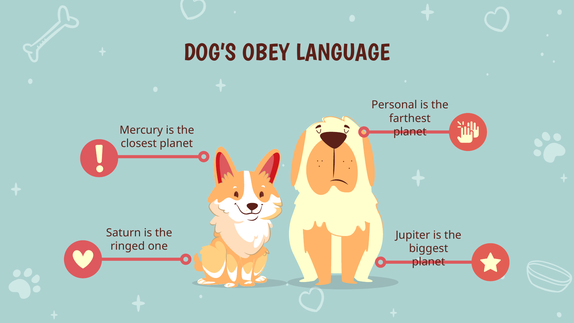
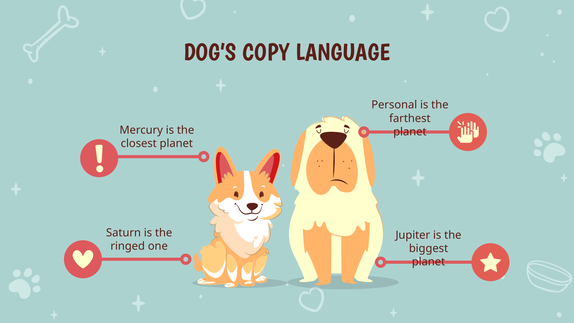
OBEY: OBEY -> COPY (266, 52)
